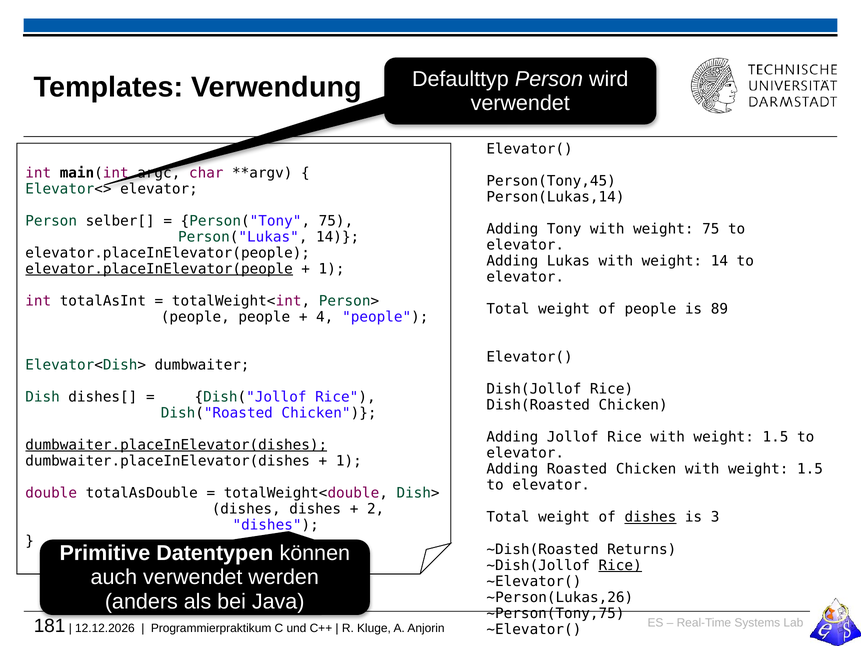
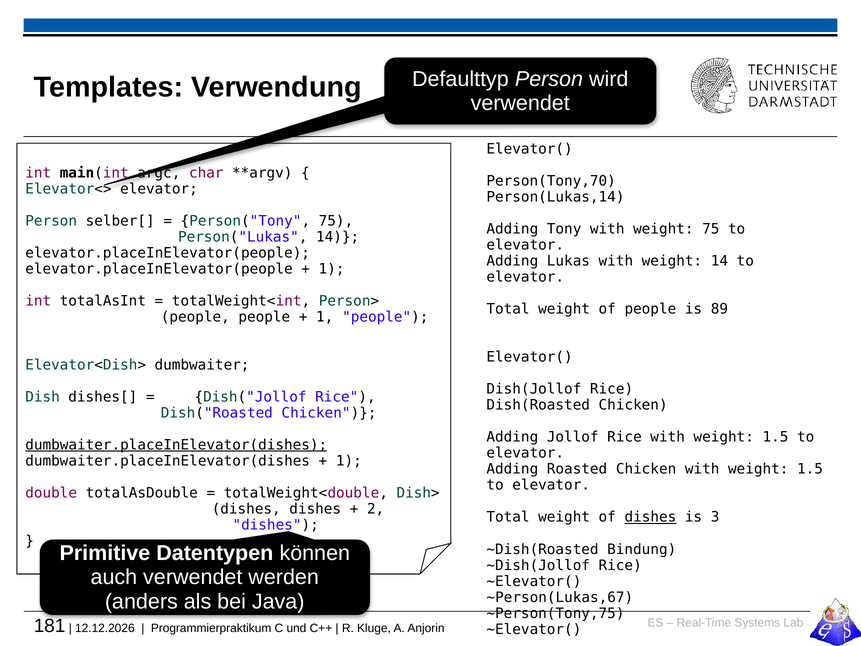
Person(Tony,45: Person(Tony,45 -> Person(Tony,70 (551, 181)
elevator.placeInElevator(people underline: present -> none (159, 269)
4: 4 -> 1 (325, 317)
Returns: Returns -> Bindung (642, 549)
Rice underline: present -> none (620, 565)
~Person(Lukas,26: ~Person(Lukas,26 -> ~Person(Lukas,67 (560, 597)
